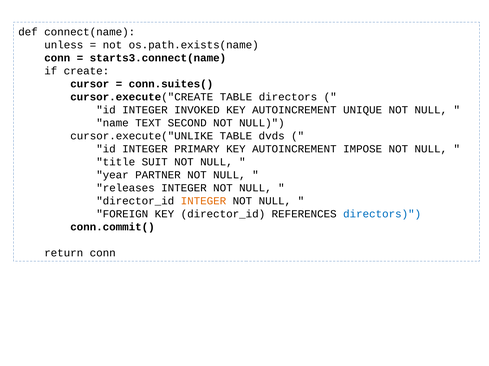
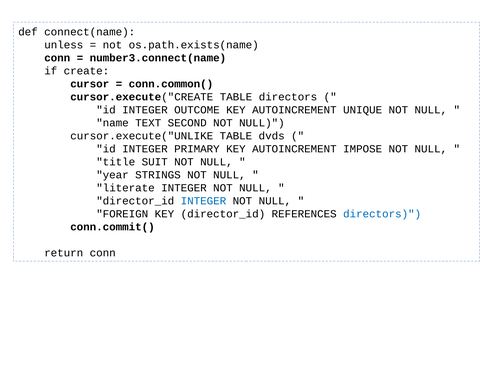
starts3.connect(name: starts3.connect(name -> number3.connect(name (158, 58)
conn.suites(: conn.suites( -> conn.common( (171, 84)
INVOKED: INVOKED -> OUTCOME (197, 110)
PARTNER: PARTNER -> STRINGS (158, 175)
releases: releases -> literate (125, 188)
INTEGER colour: orange -> blue (203, 201)
